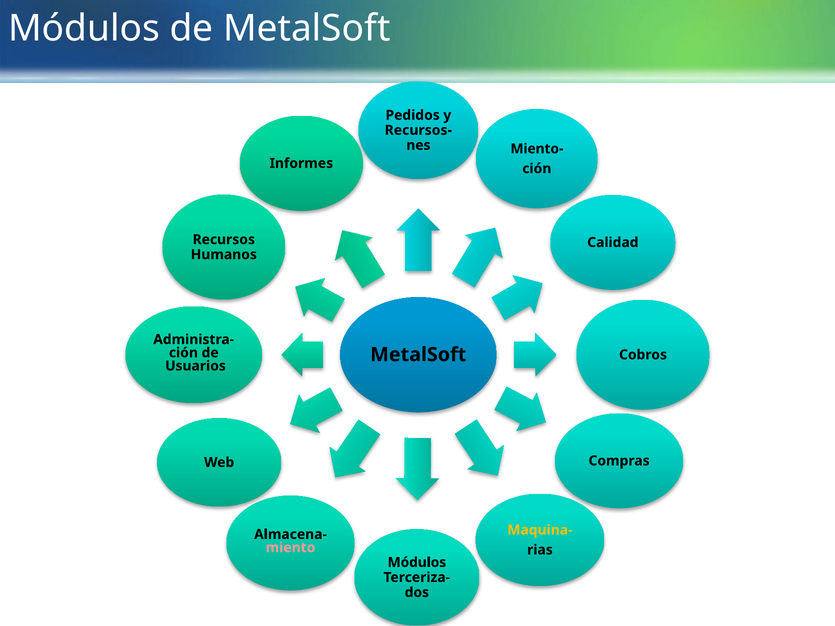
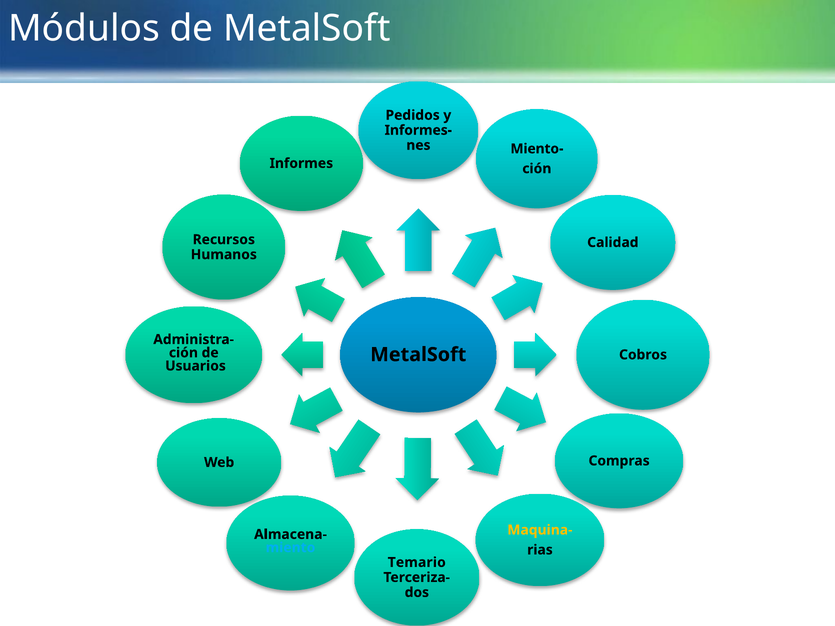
Recursos-: Recursos- -> Informes- (418, 130)
miento colour: pink -> light blue (291, 548)
Módulos: Módulos -> Temario (417, 563)
